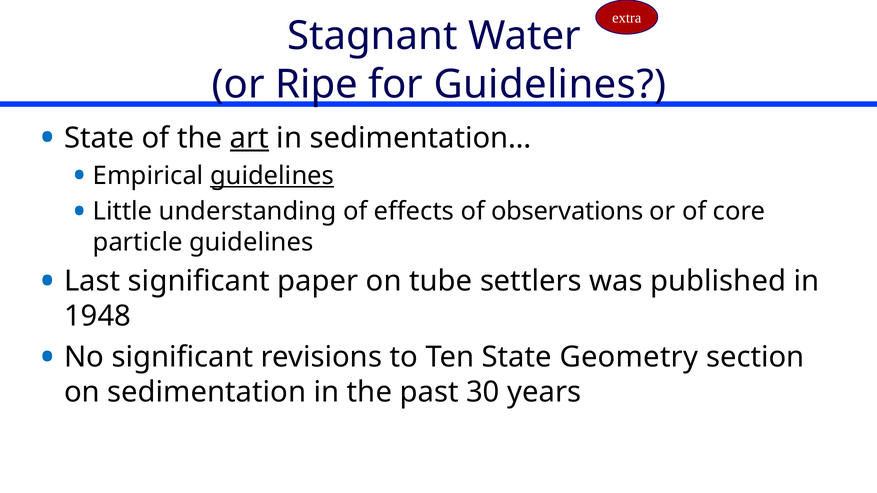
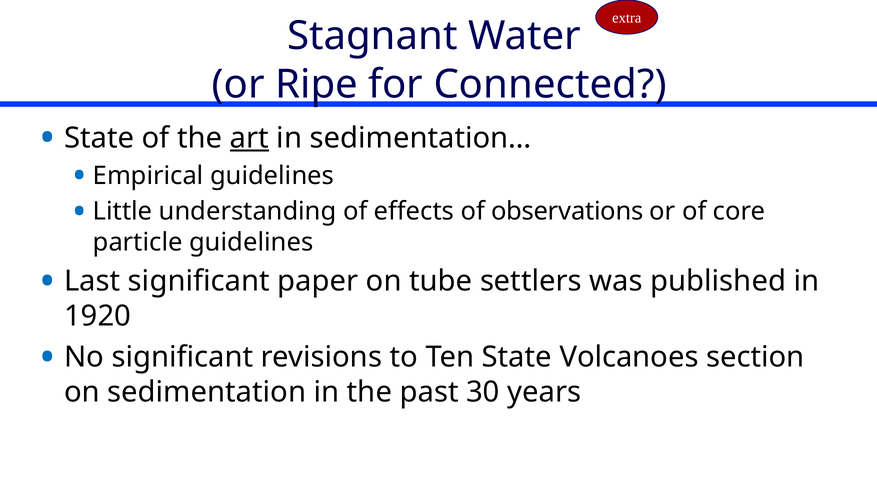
for Guidelines: Guidelines -> Connected (550, 84)
guidelines underline: present -> none (272, 176)
1948: 1948 -> 1920 (98, 316)
Geometry: Geometry -> Volcanoes (629, 357)
